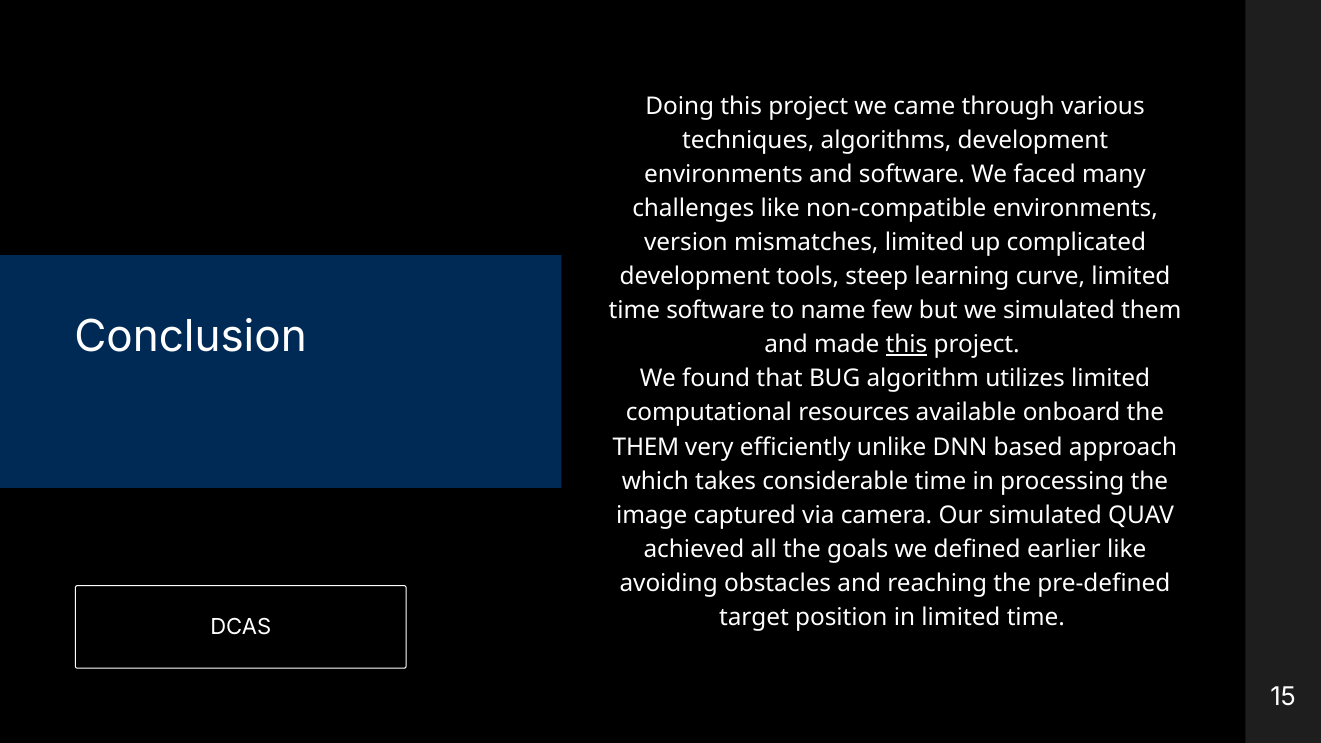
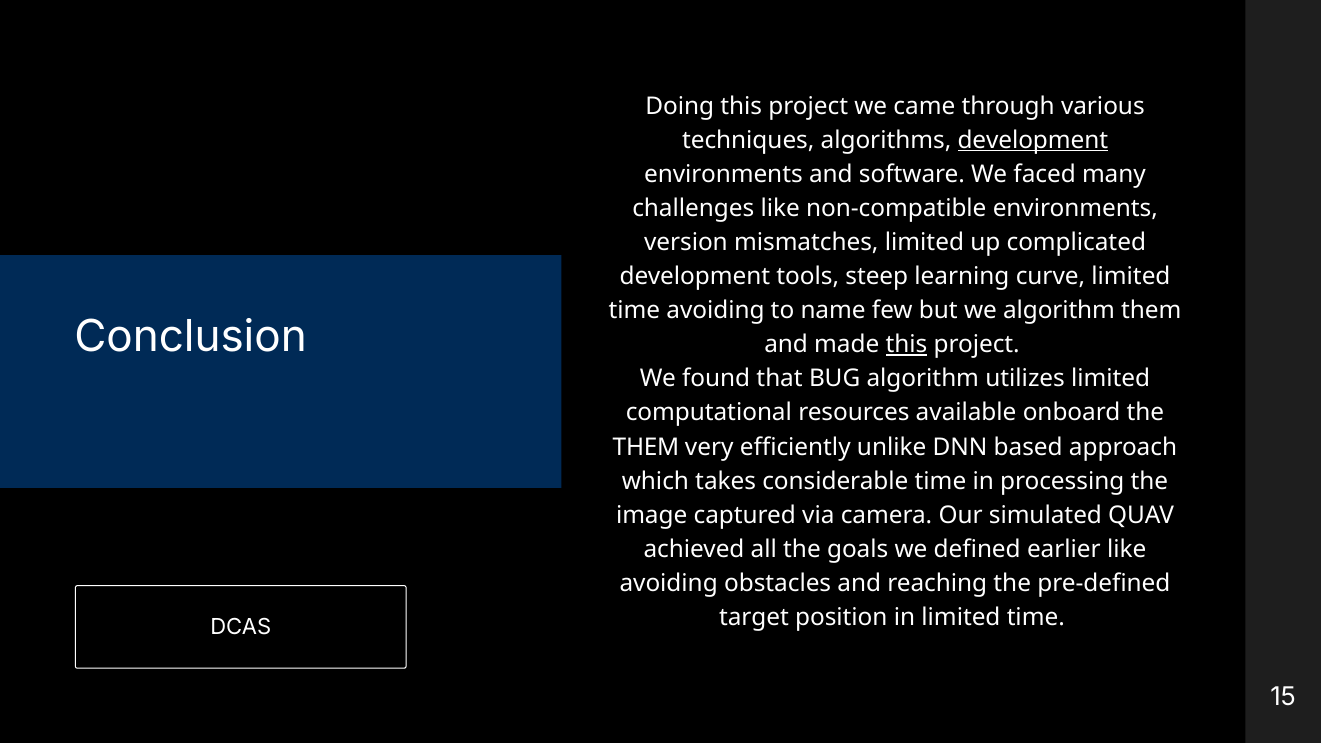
development underline: none -> present (1033, 140)
time software: software -> avoiding (715, 311)
we simulated: simulated -> algorithm (1059, 311)
